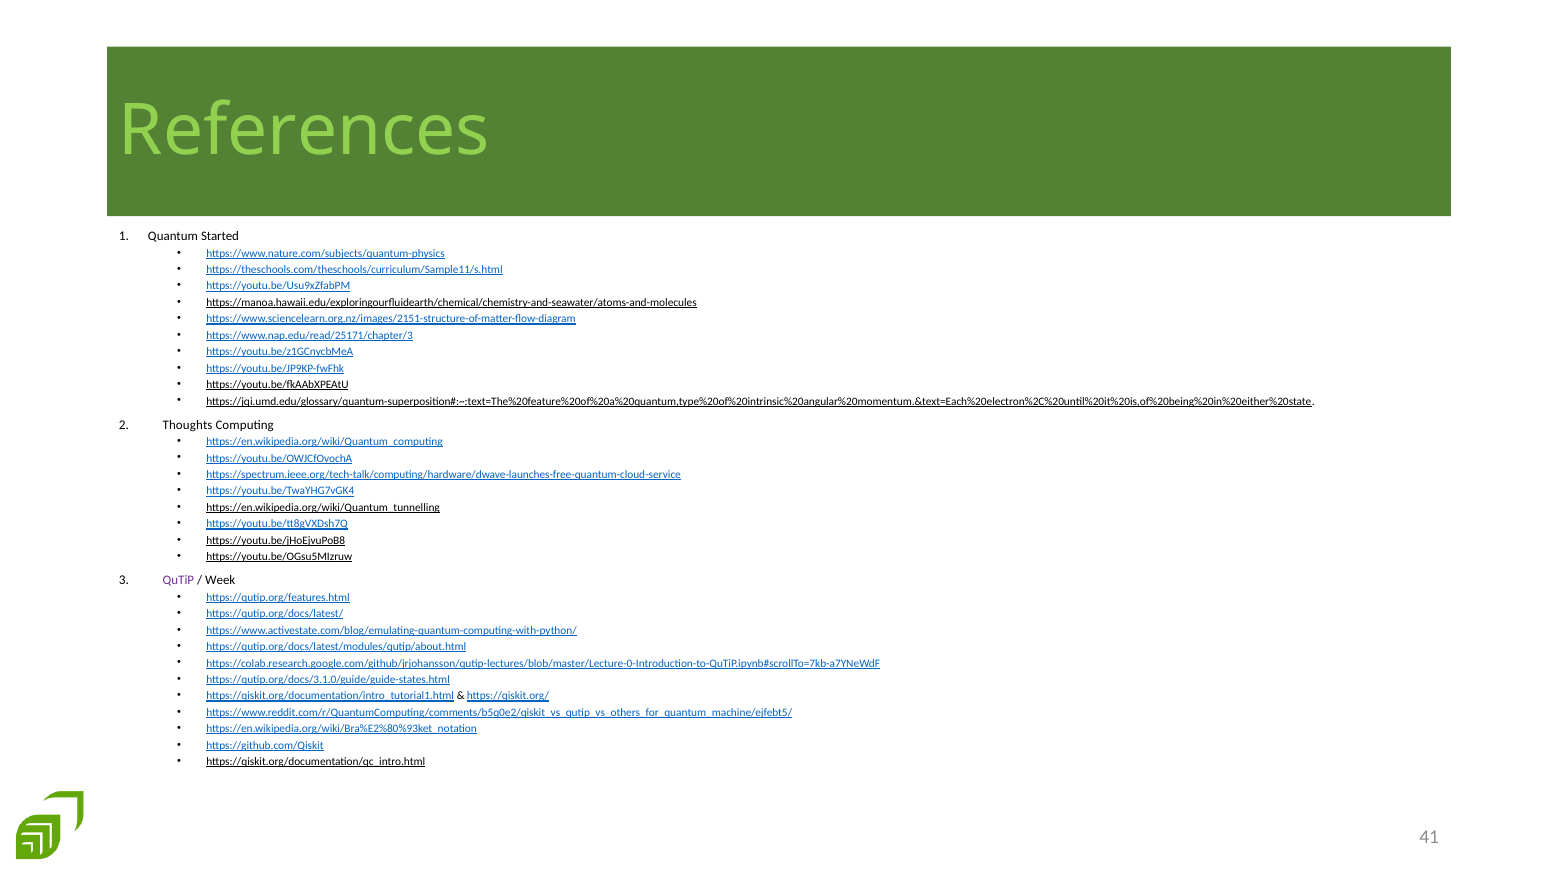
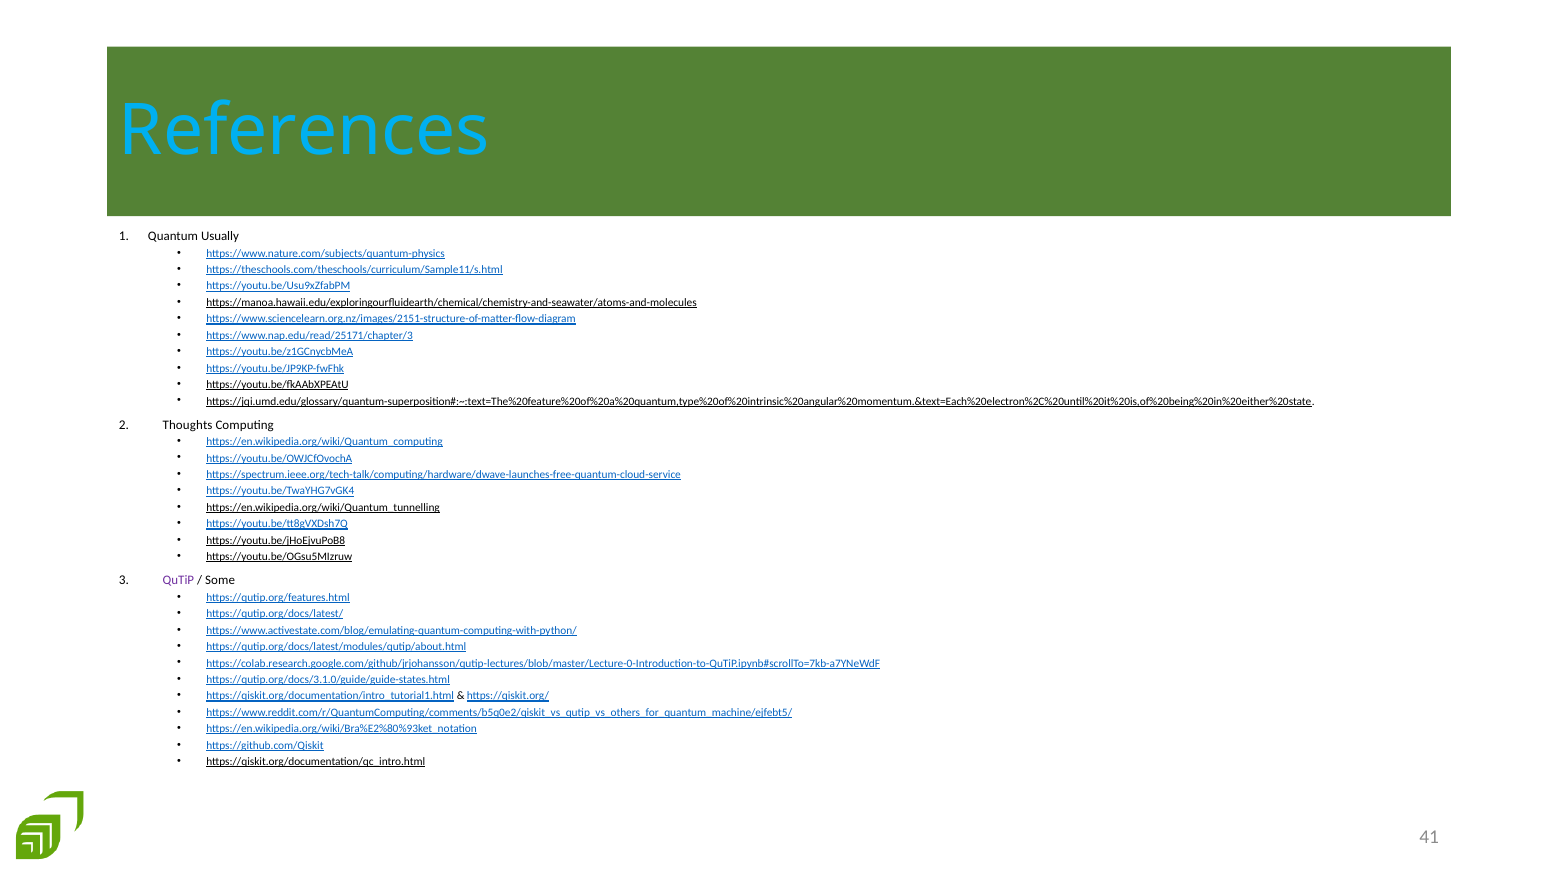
References colour: light green -> light blue (304, 131)
Started: Started -> Usually (220, 236)
Week: Week -> Some (220, 580)
